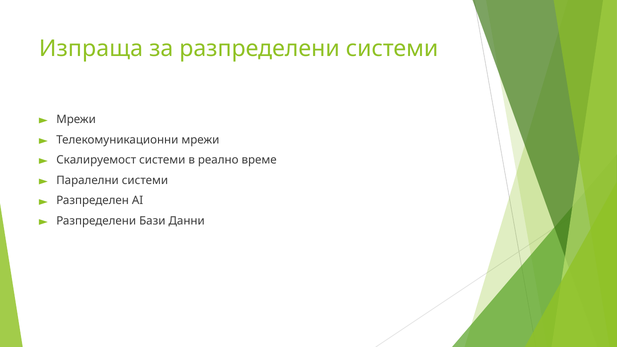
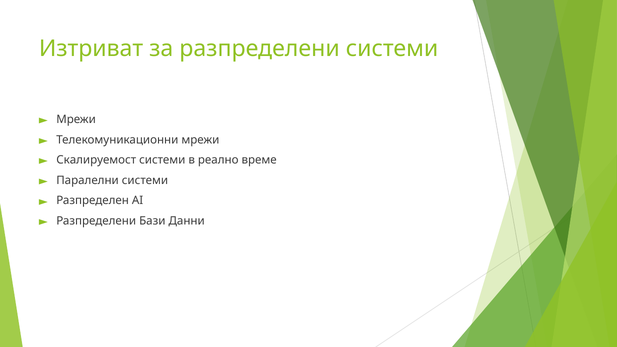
Изпраща: Изпраща -> Изтриват (91, 49)
